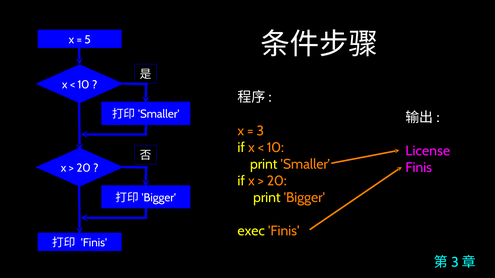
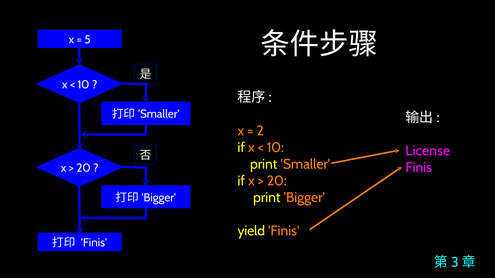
3: 3 -> 2 (260, 131)
exec: exec -> yield (251, 231)
